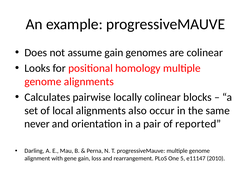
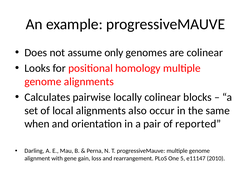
assume gain: gain -> only (114, 53)
never: never -> when (37, 124)
